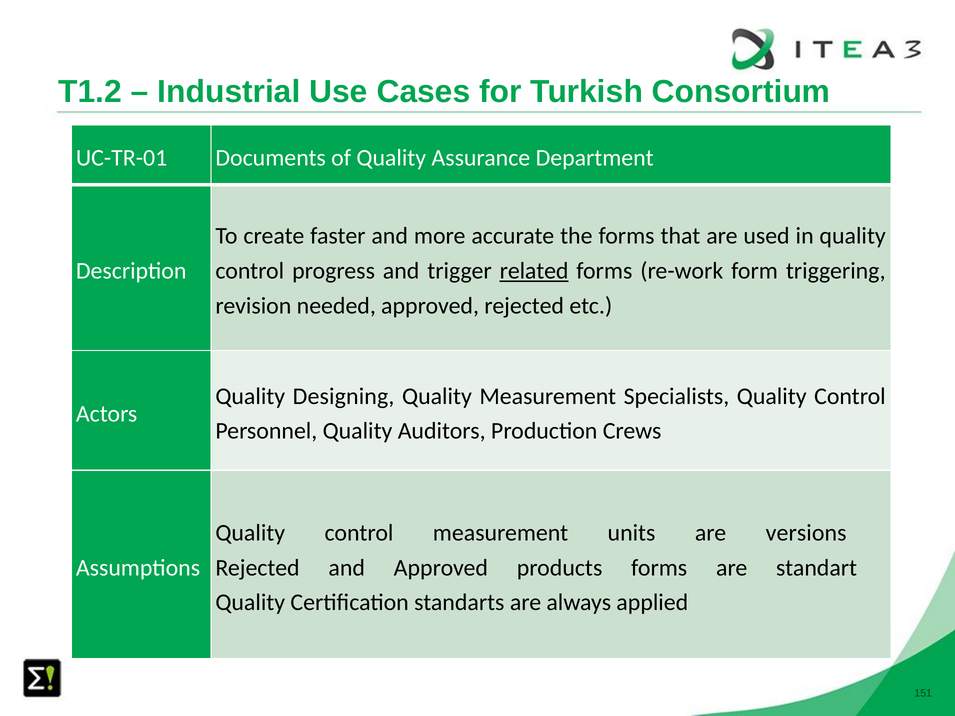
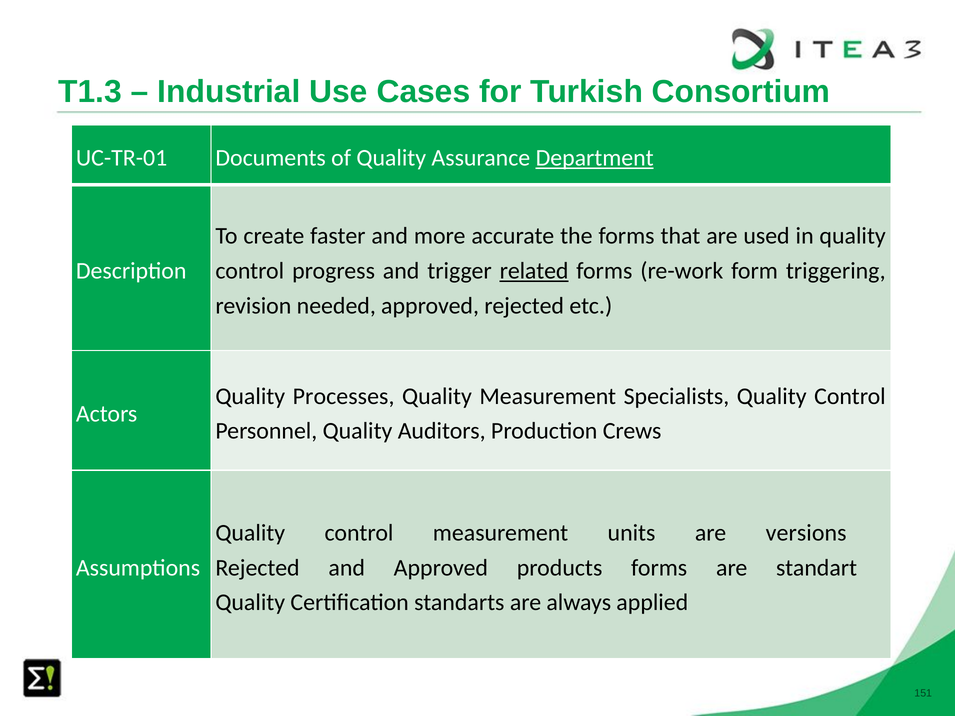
T1.2: T1.2 -> T1.3 (90, 92)
Department underline: none -> present (595, 158)
Designing: Designing -> Processes (344, 396)
